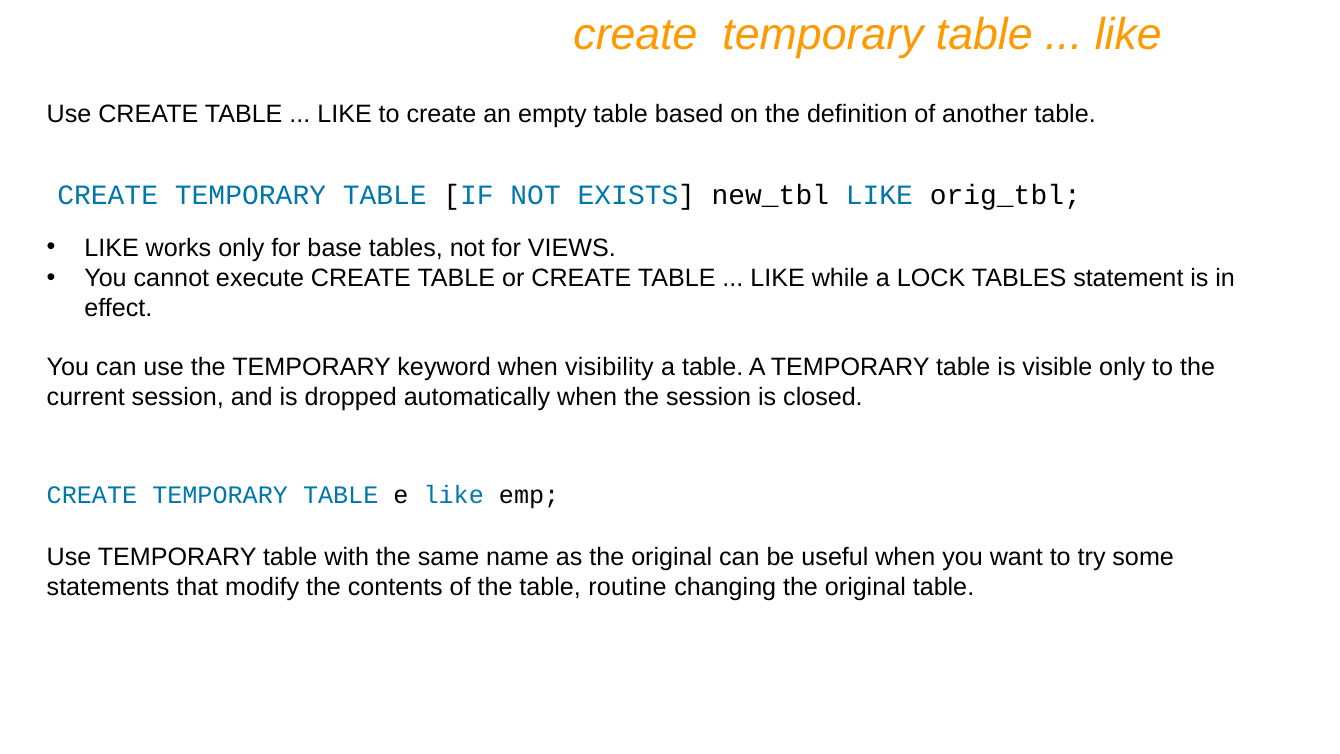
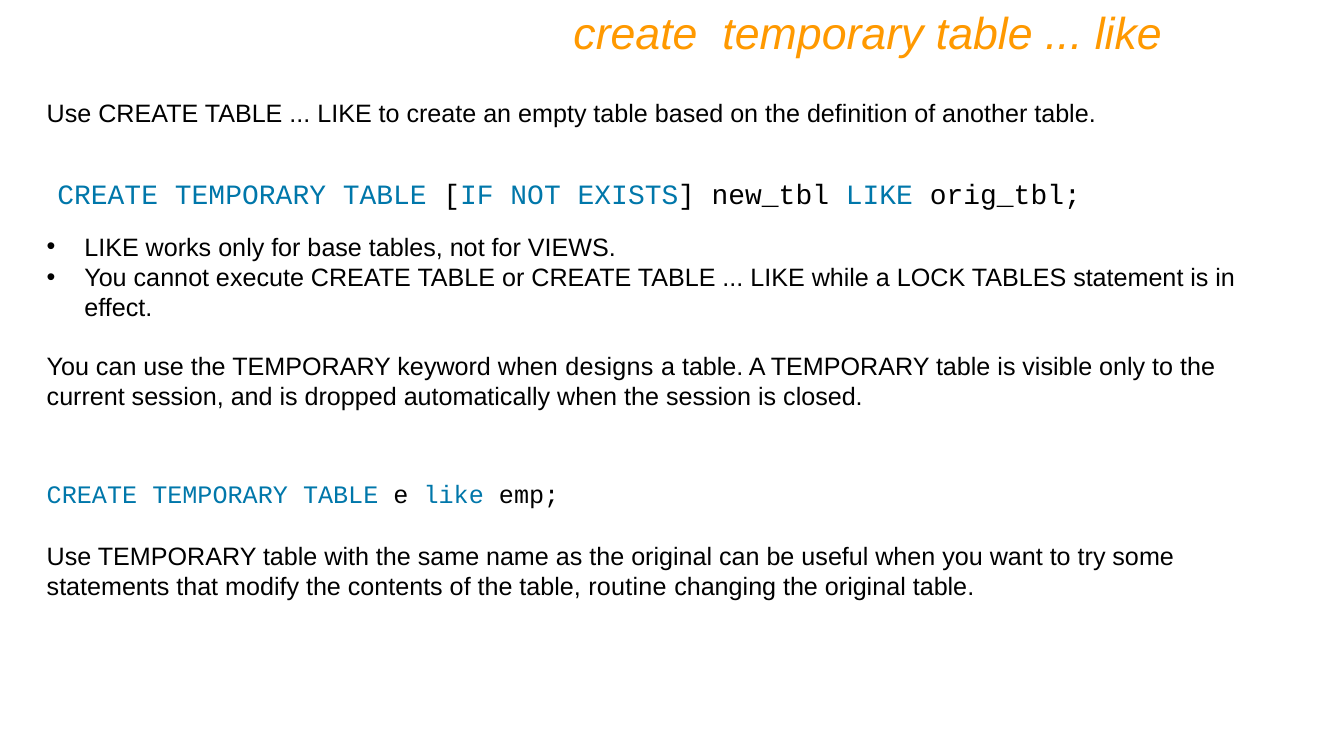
visibility: visibility -> designs (609, 367)
